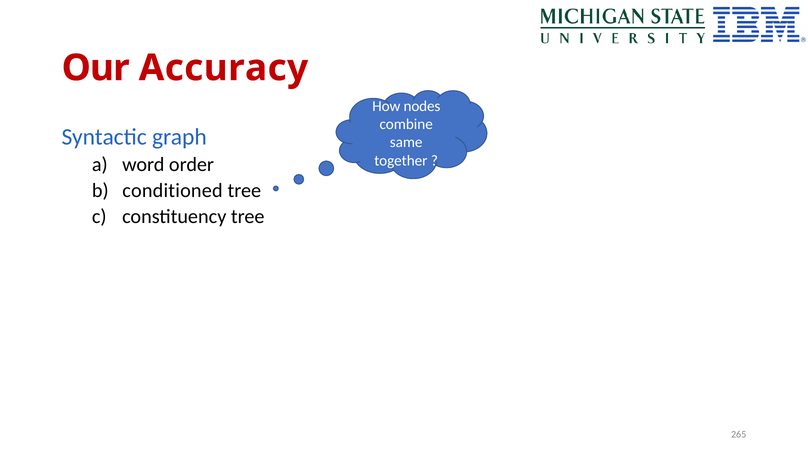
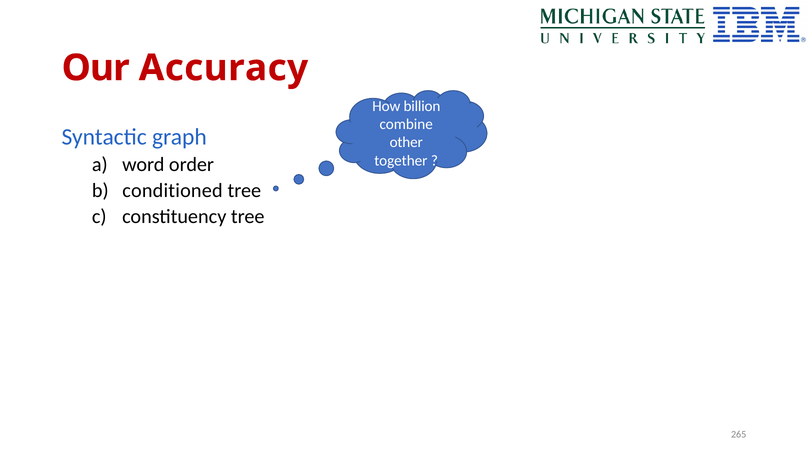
nodes: nodes -> billion (422, 106)
same: same -> other (406, 142)
